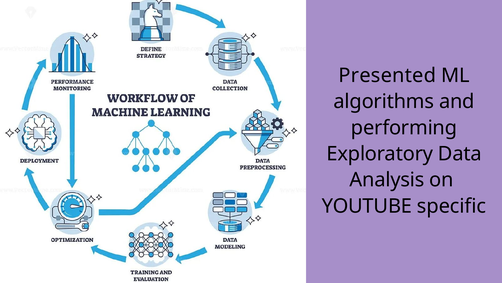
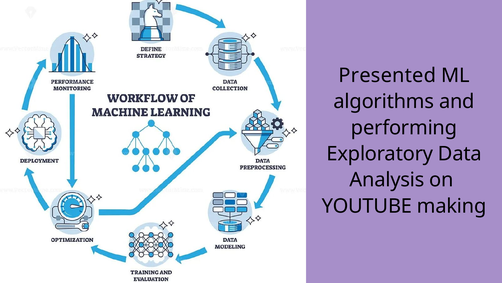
specific: specific -> making (452, 206)
